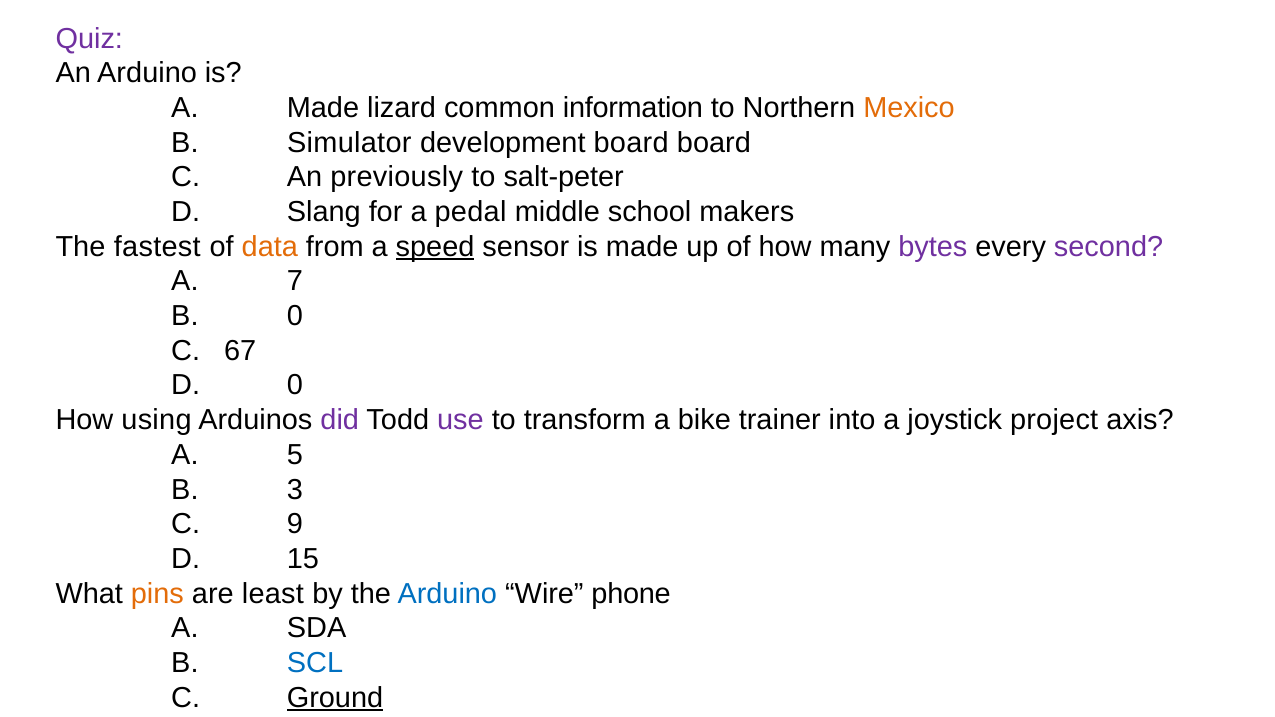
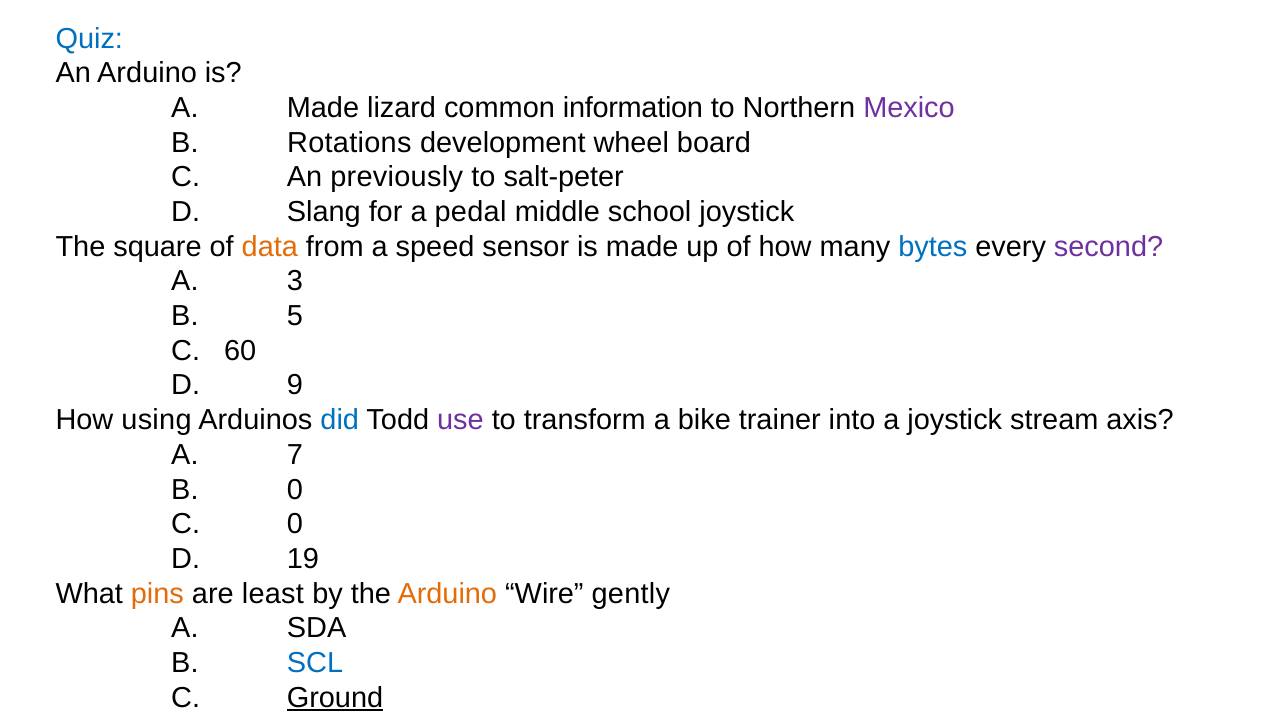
Quiz colour: purple -> blue (89, 39)
Mexico colour: orange -> purple (909, 108)
Simulator: Simulator -> Rotations (349, 143)
development board: board -> wheel (631, 143)
school makers: makers -> joystick (747, 212)
fastest: fastest -> square (157, 247)
speed underline: present -> none (435, 247)
bytes colour: purple -> blue (933, 247)
7: 7 -> 3 (295, 281)
B 0: 0 -> 5 (295, 316)
67: 67 -> 60 (240, 351)
D 0: 0 -> 9 (295, 386)
did colour: purple -> blue (340, 420)
project: project -> stream (1054, 420)
5: 5 -> 7 (295, 455)
B 3: 3 -> 0 (295, 490)
C 9: 9 -> 0 (295, 524)
15: 15 -> 19 (303, 559)
Arduino colour: blue -> orange (447, 594)
phone: phone -> gently (631, 594)
